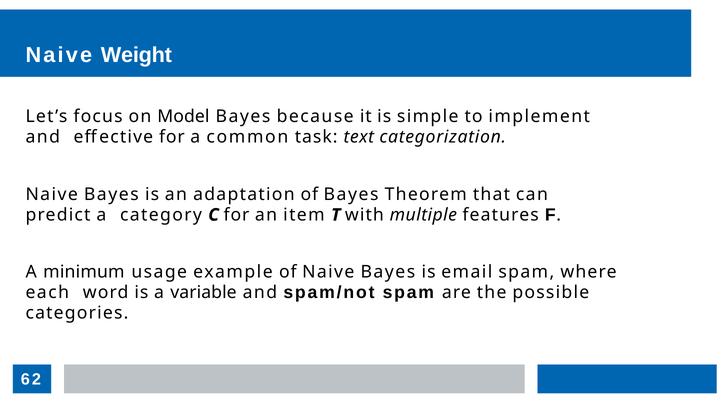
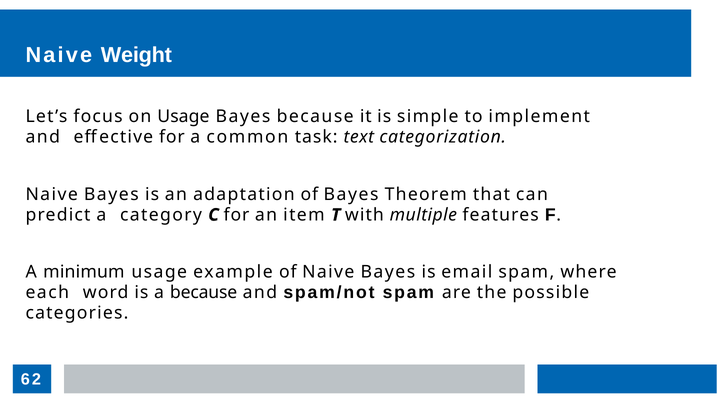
on Model: Model -> Usage (183, 117)
a variable: variable -> because (204, 293)
